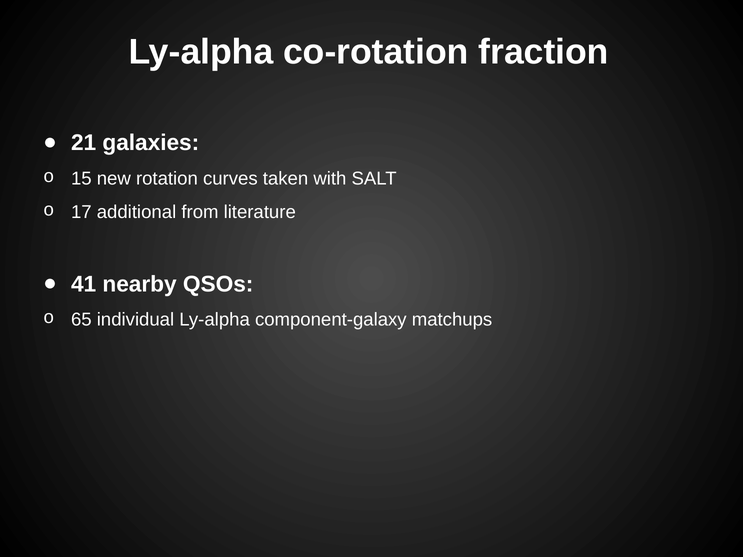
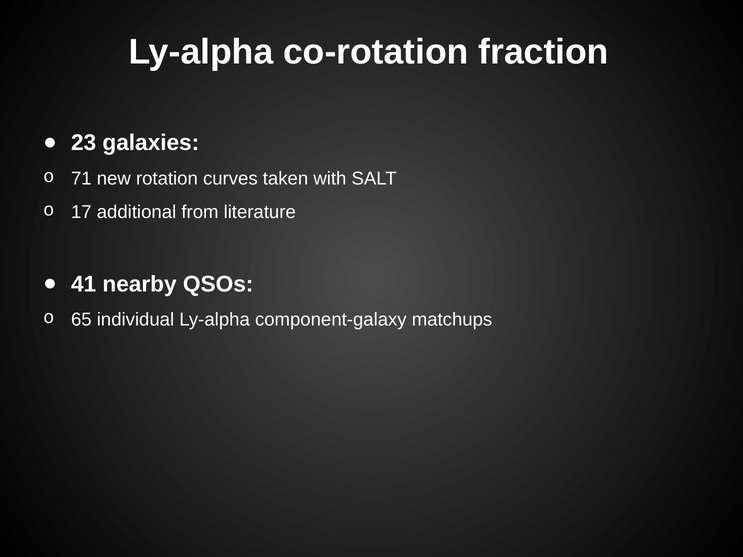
21: 21 -> 23 (84, 143)
15: 15 -> 71 (81, 179)
